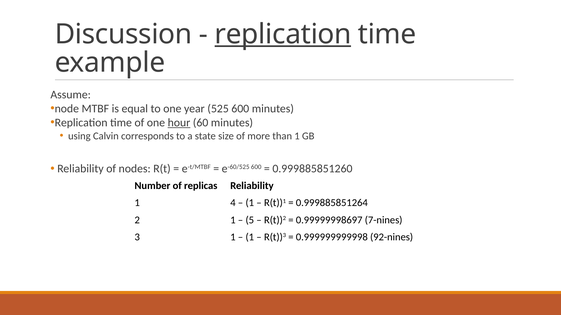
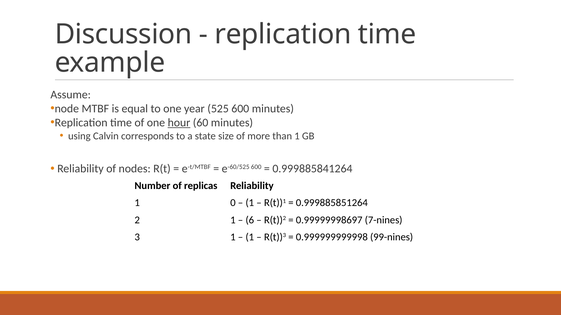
replication underline: present -> none (283, 34)
0.999885851260: 0.999885851260 -> 0.999885841264 (312, 169)
4: 4 -> 0 (233, 203)
5: 5 -> 6 (250, 220)
92-nines: 92-nines -> 99-nines (392, 237)
